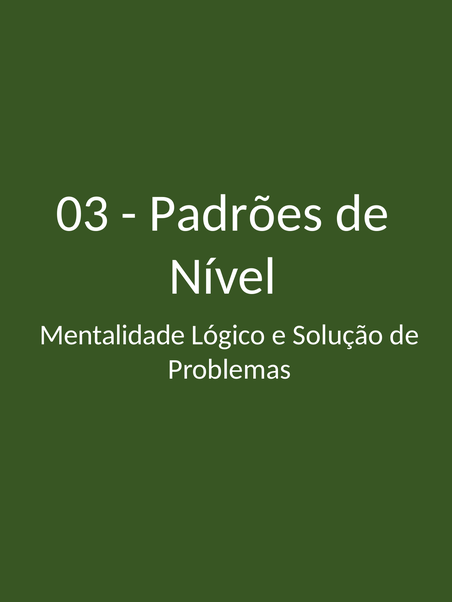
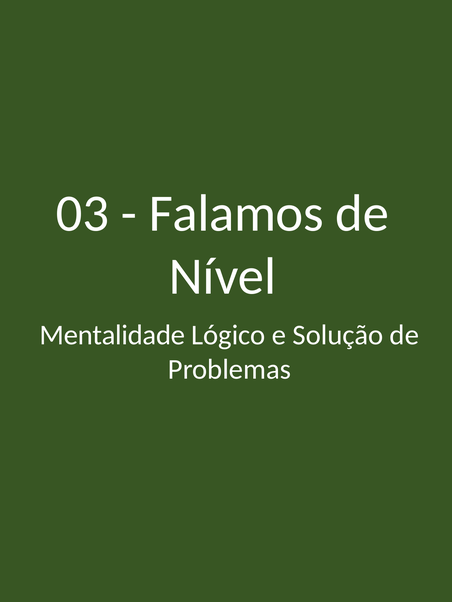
Padrões: Padrões -> Falamos (236, 214)
